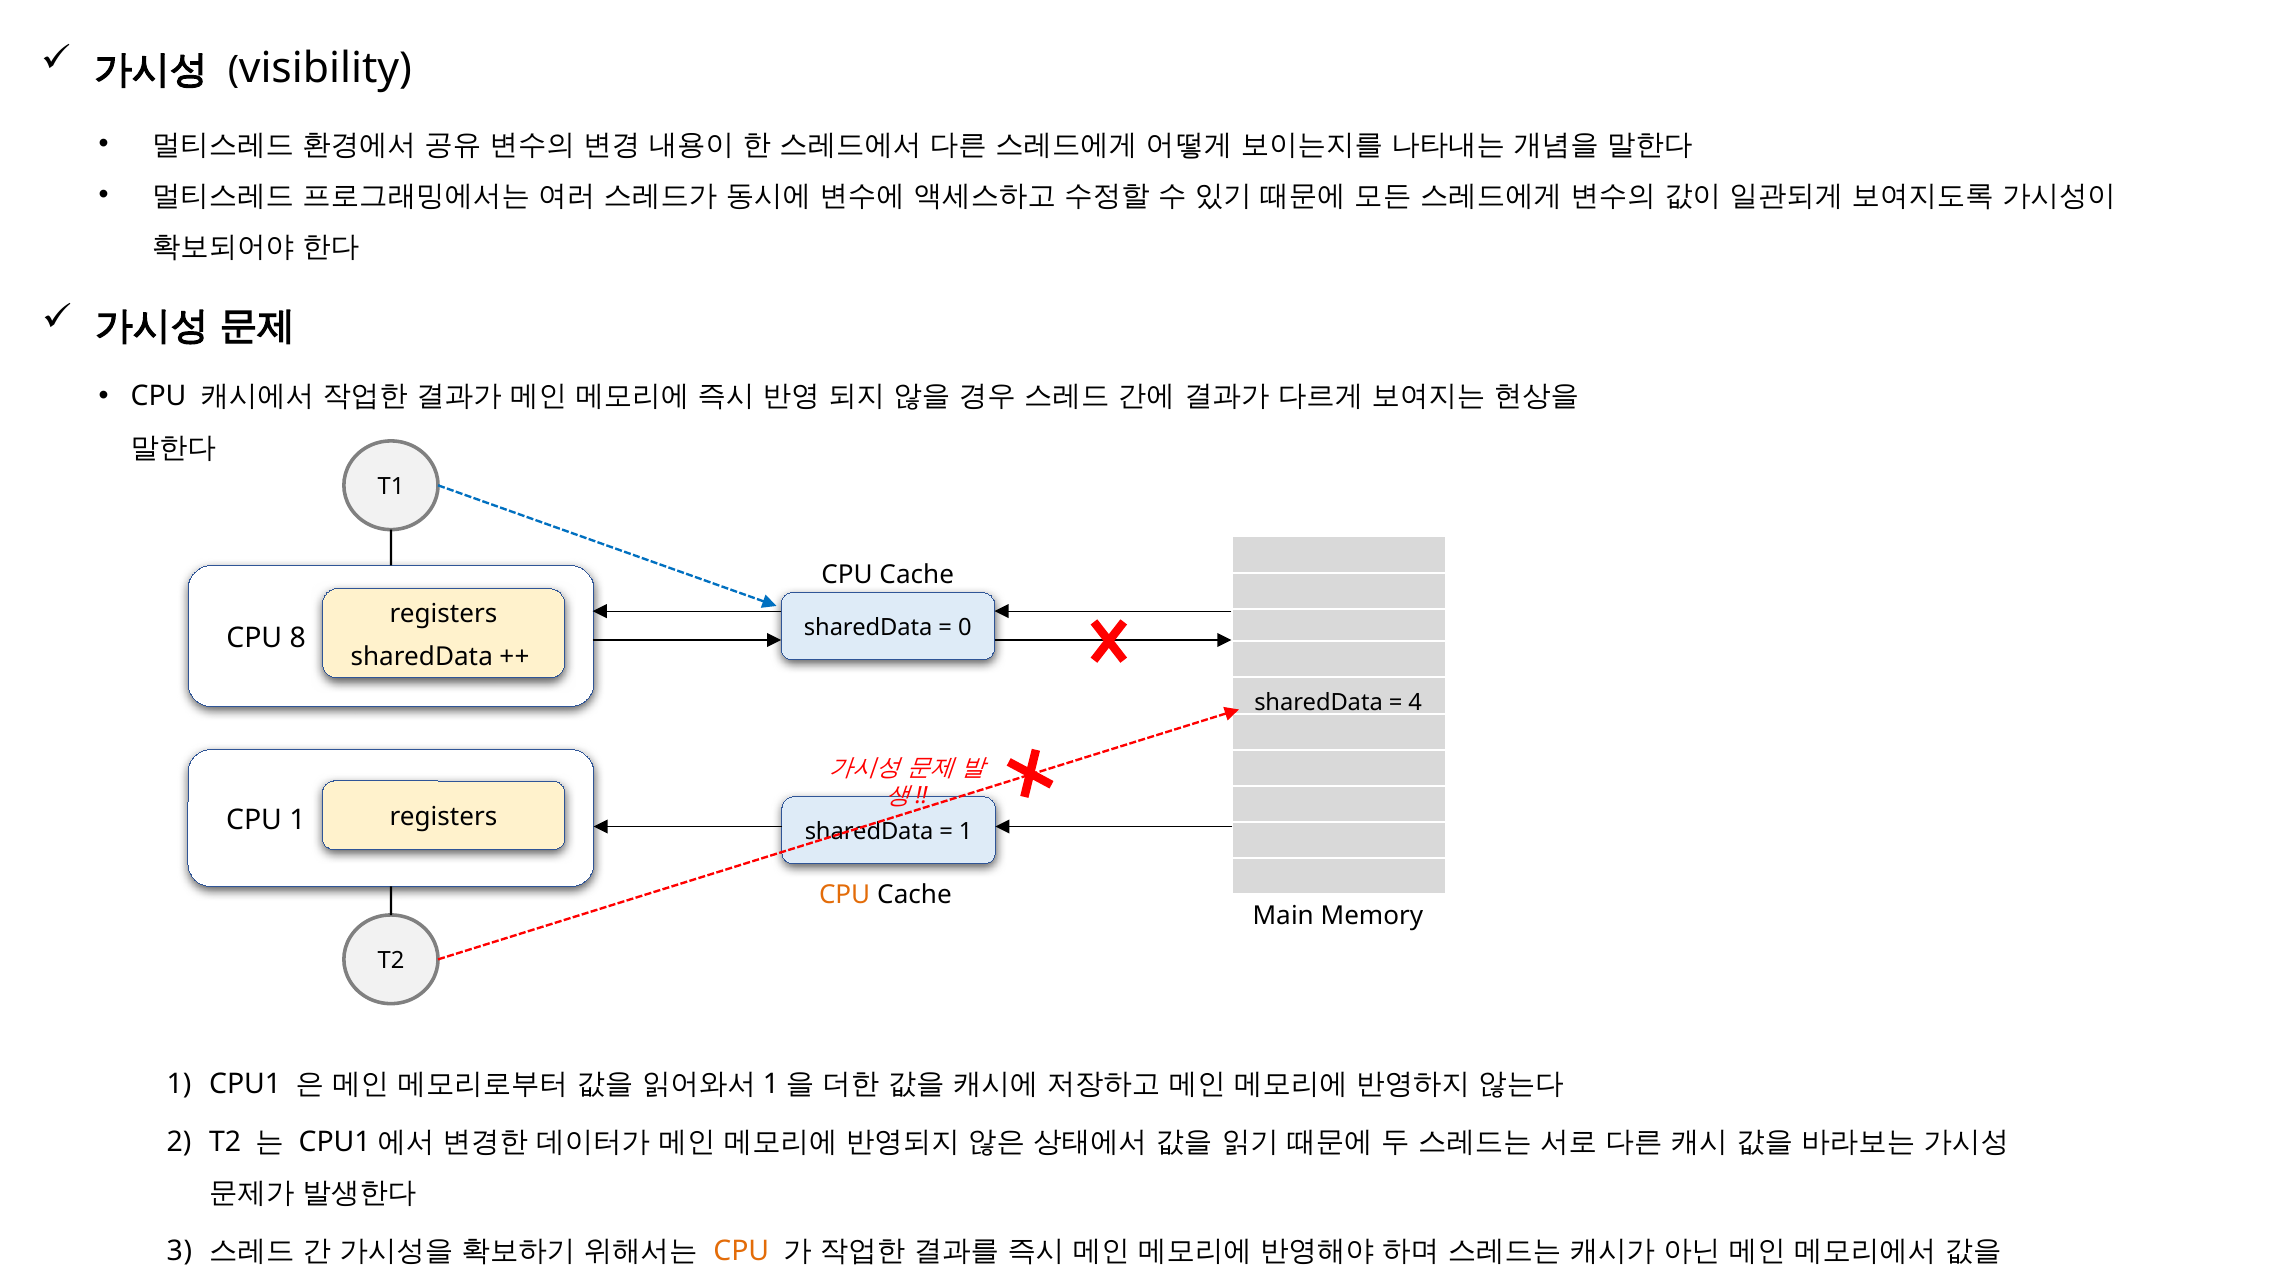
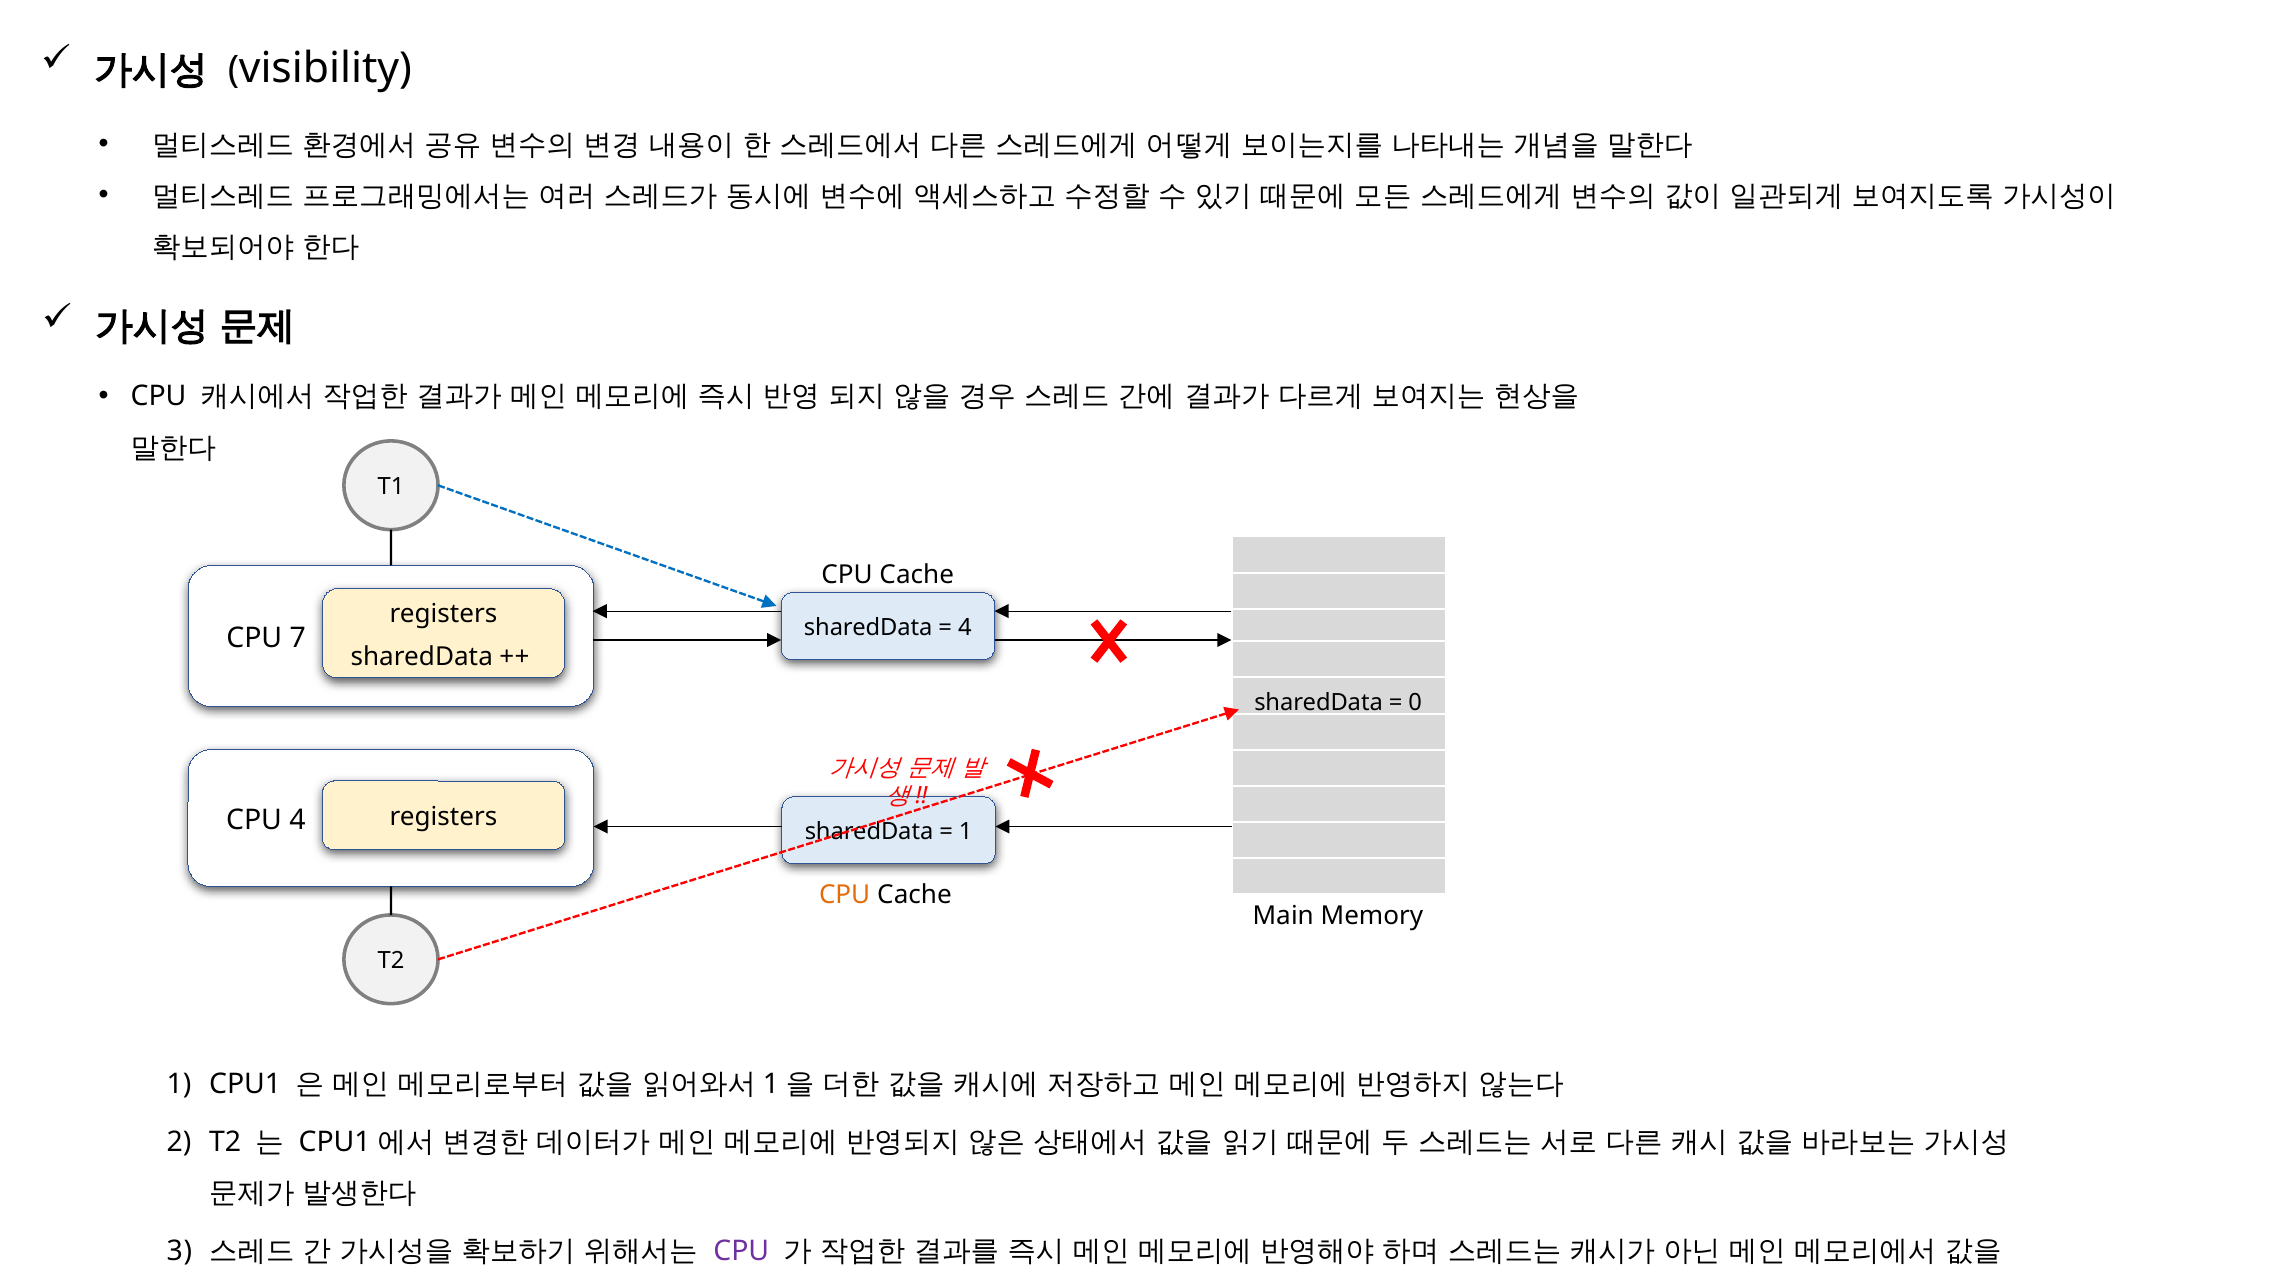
8: 8 -> 7 (298, 638)
0: 0 -> 4 (965, 628)
4: 4 -> 0 (1415, 702)
CPU 1: 1 -> 4 (297, 820)
CPU colour: orange -> purple (741, 1251)
